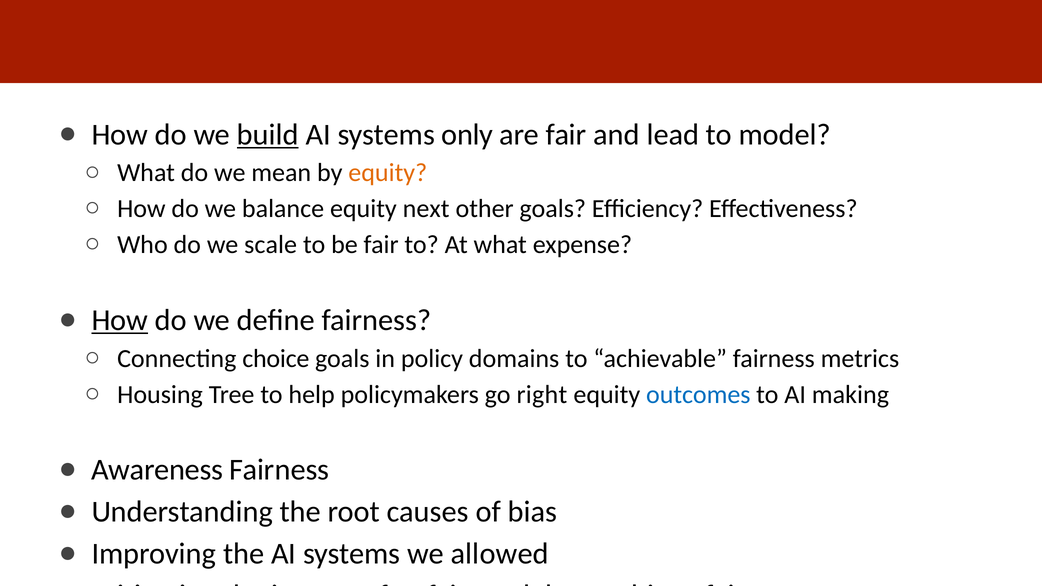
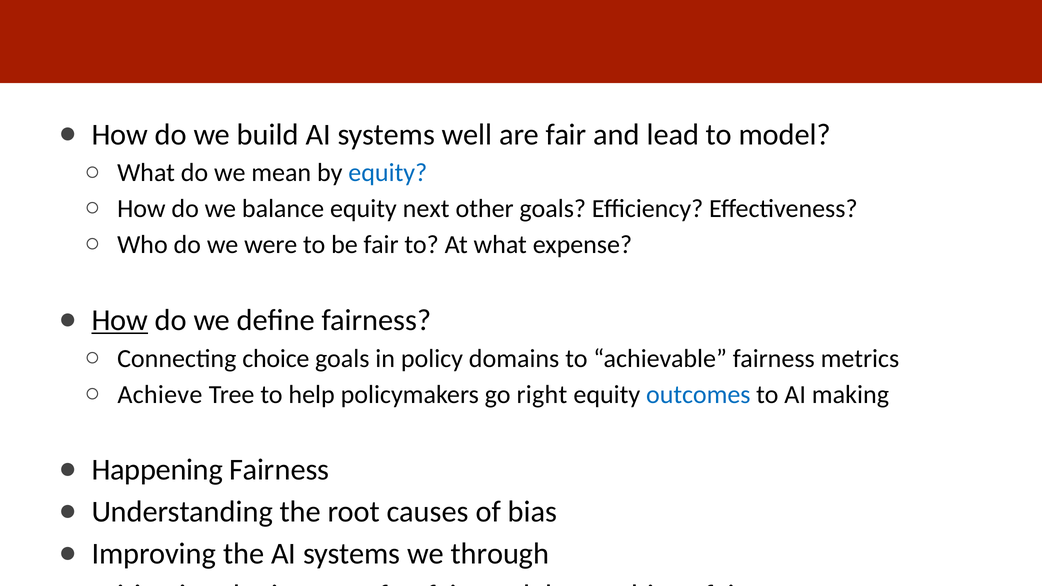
build underline: present -> none (268, 135)
only: only -> well (467, 135)
equity colour: orange -> blue (388, 173)
scale: scale -> were (271, 245)
Housing: Housing -> Achieve (160, 395)
Awareness: Awareness -> Happening (157, 470)
allowed: allowed -> through (500, 554)
